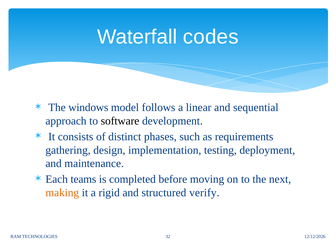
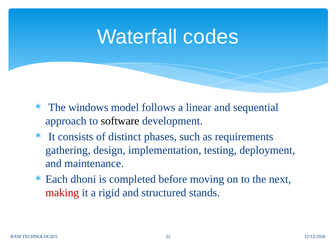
teams: teams -> dhoni (83, 179)
making colour: orange -> red (62, 193)
verify: verify -> stands (204, 193)
